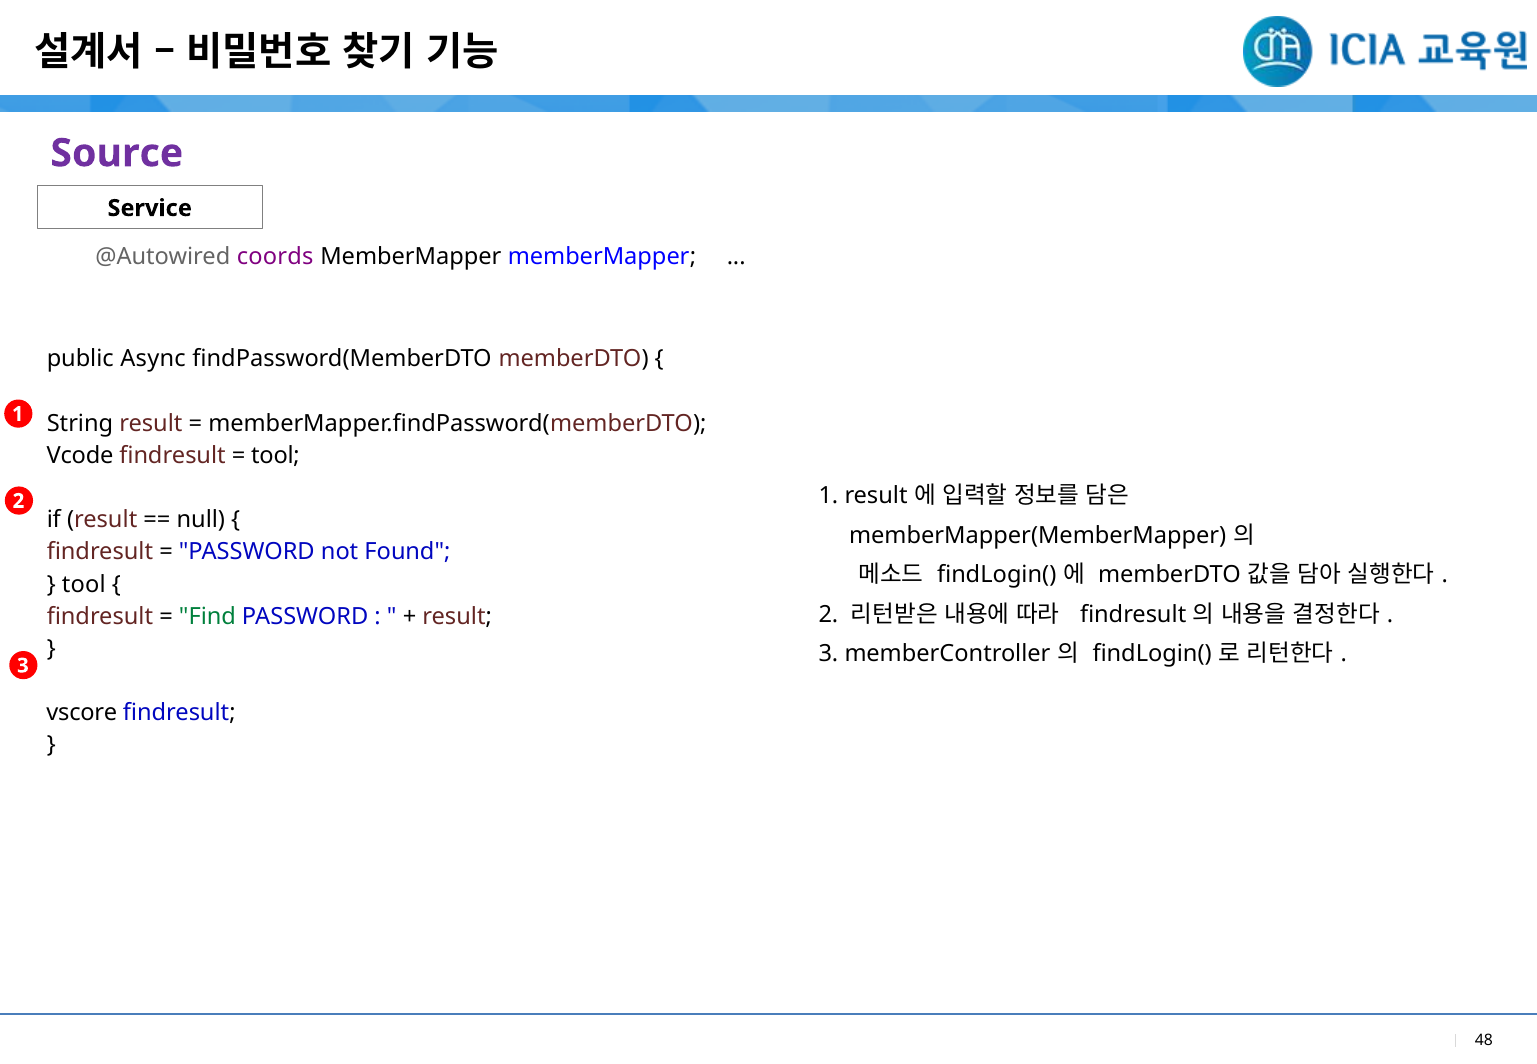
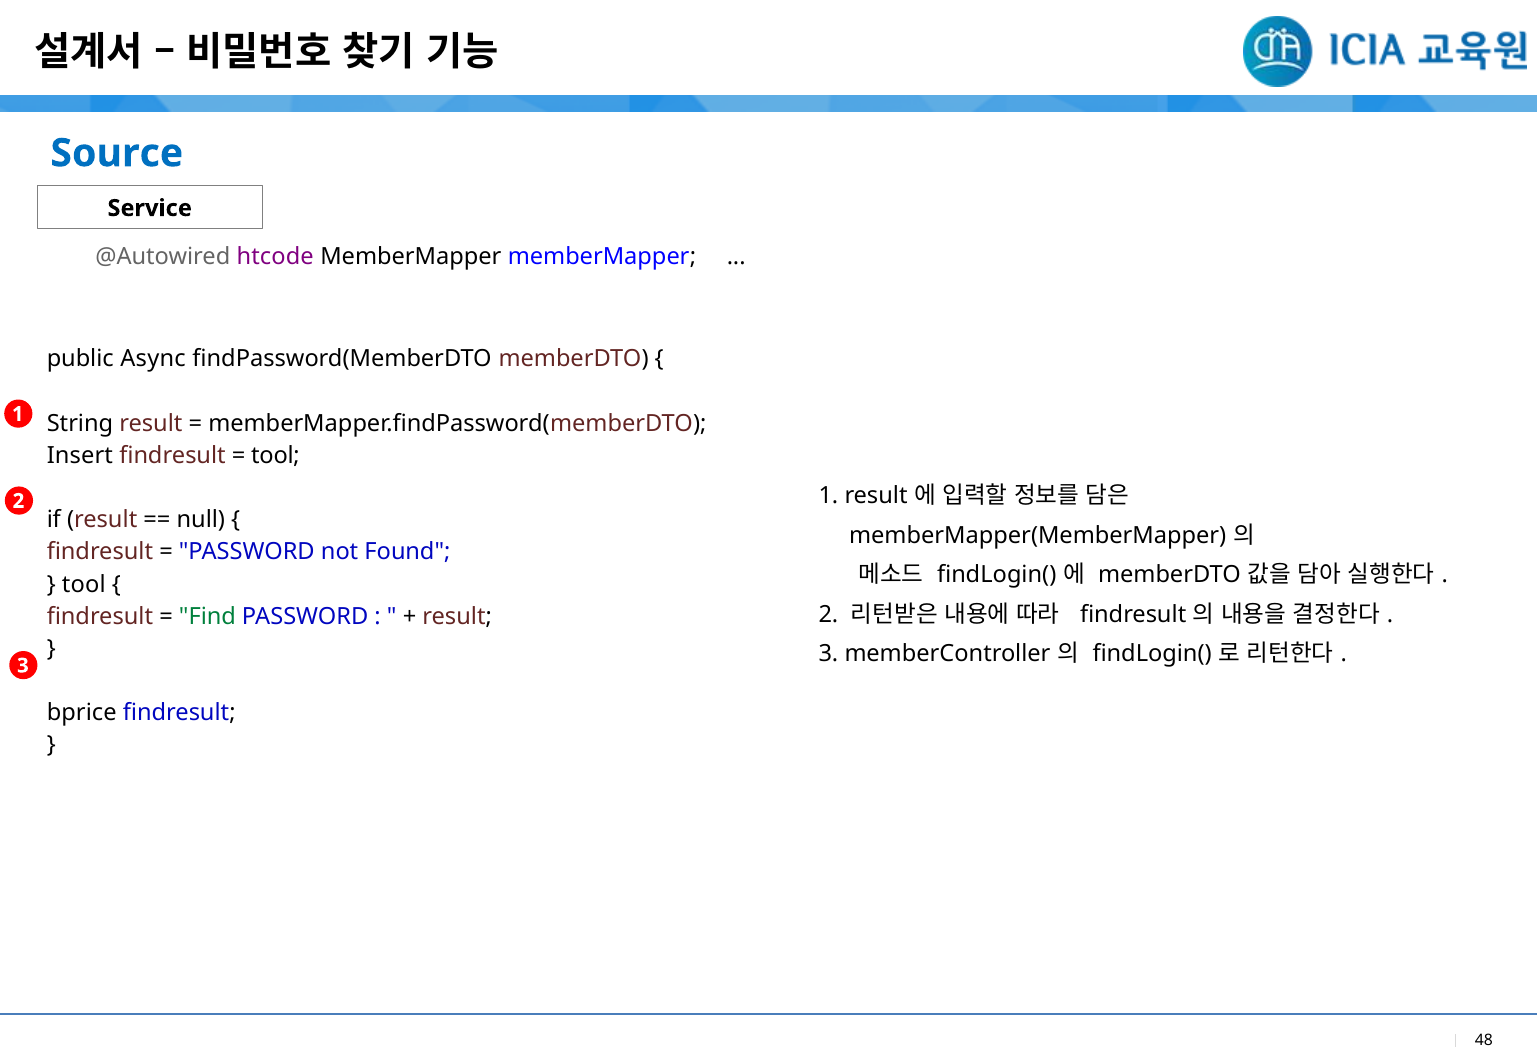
Source colour: purple -> blue (117, 153)
coords: coords -> htcode (275, 257)
Vcode: Vcode -> Insert (80, 456)
vscore: vscore -> bprice (82, 713)
